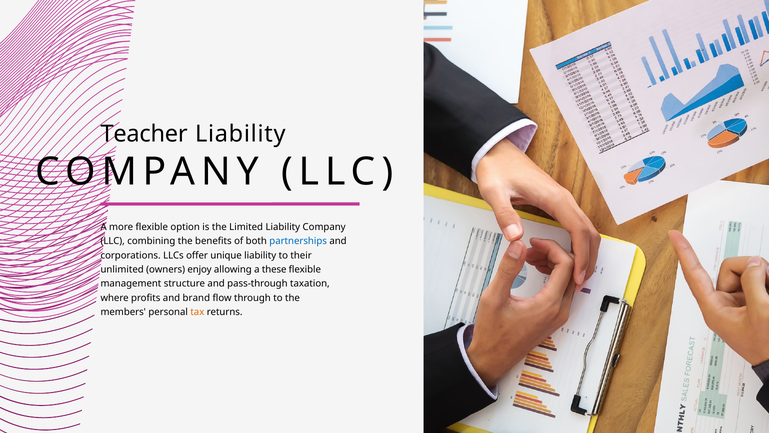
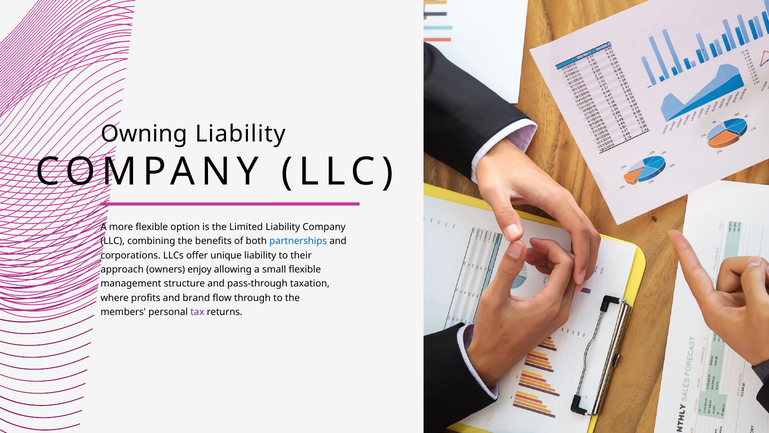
Teacher: Teacher -> Owning (144, 134)
unlimited: unlimited -> approach (122, 269)
these: these -> small (274, 269)
tax colour: orange -> purple (197, 312)
